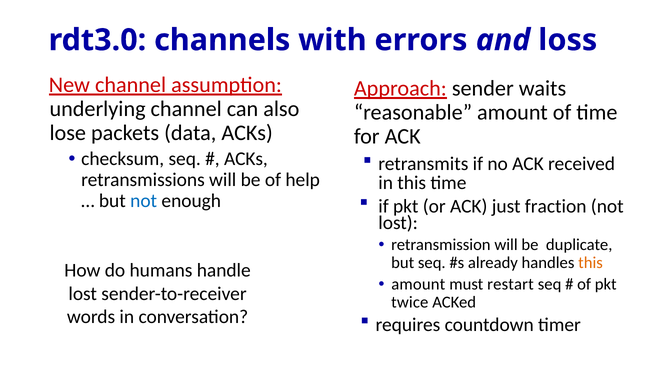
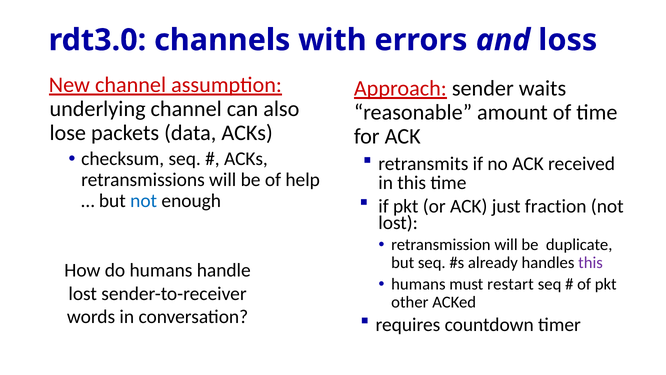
this colour: orange -> purple (591, 262)
amount: amount -> humans (418, 284)
twice: twice -> other (410, 302)
